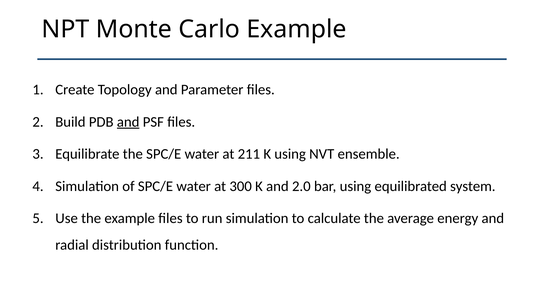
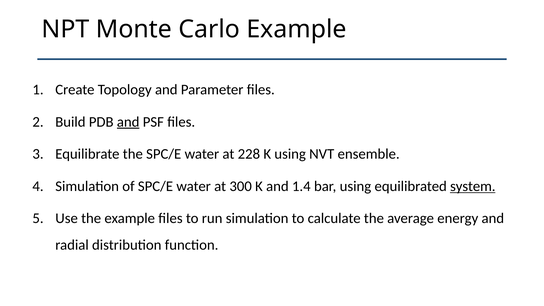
211: 211 -> 228 (249, 154)
2.0: 2.0 -> 1.4 (301, 186)
system underline: none -> present (473, 186)
